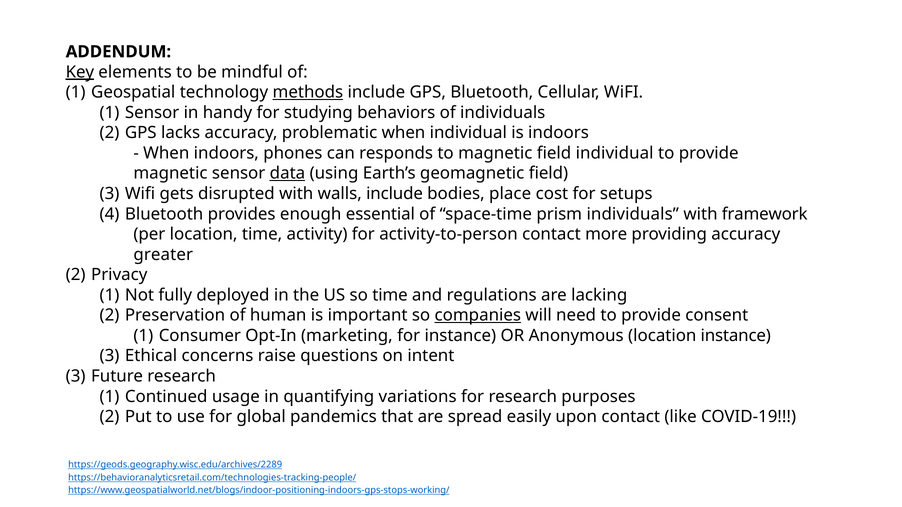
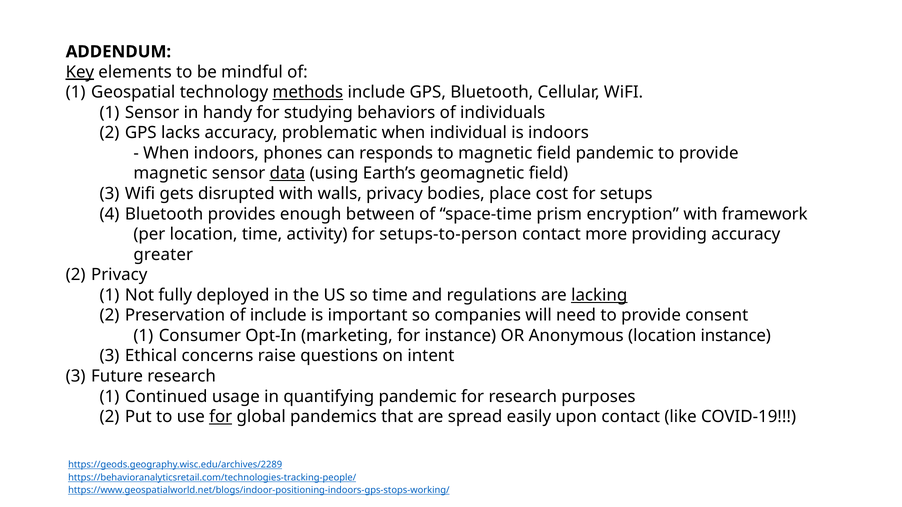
field individual: individual -> pandemic (615, 153)
walls include: include -> privacy (394, 194)
essential: essential -> between (380, 214)
prism individuals: individuals -> encryption (633, 214)
activity-to-person: activity-to-person -> setups-to-person (448, 234)
lacking underline: none -> present (599, 295)
of human: human -> include (278, 316)
companies underline: present -> none (478, 316)
quantifying variations: variations -> pandemic (418, 397)
for underline: none -> present (221, 417)
